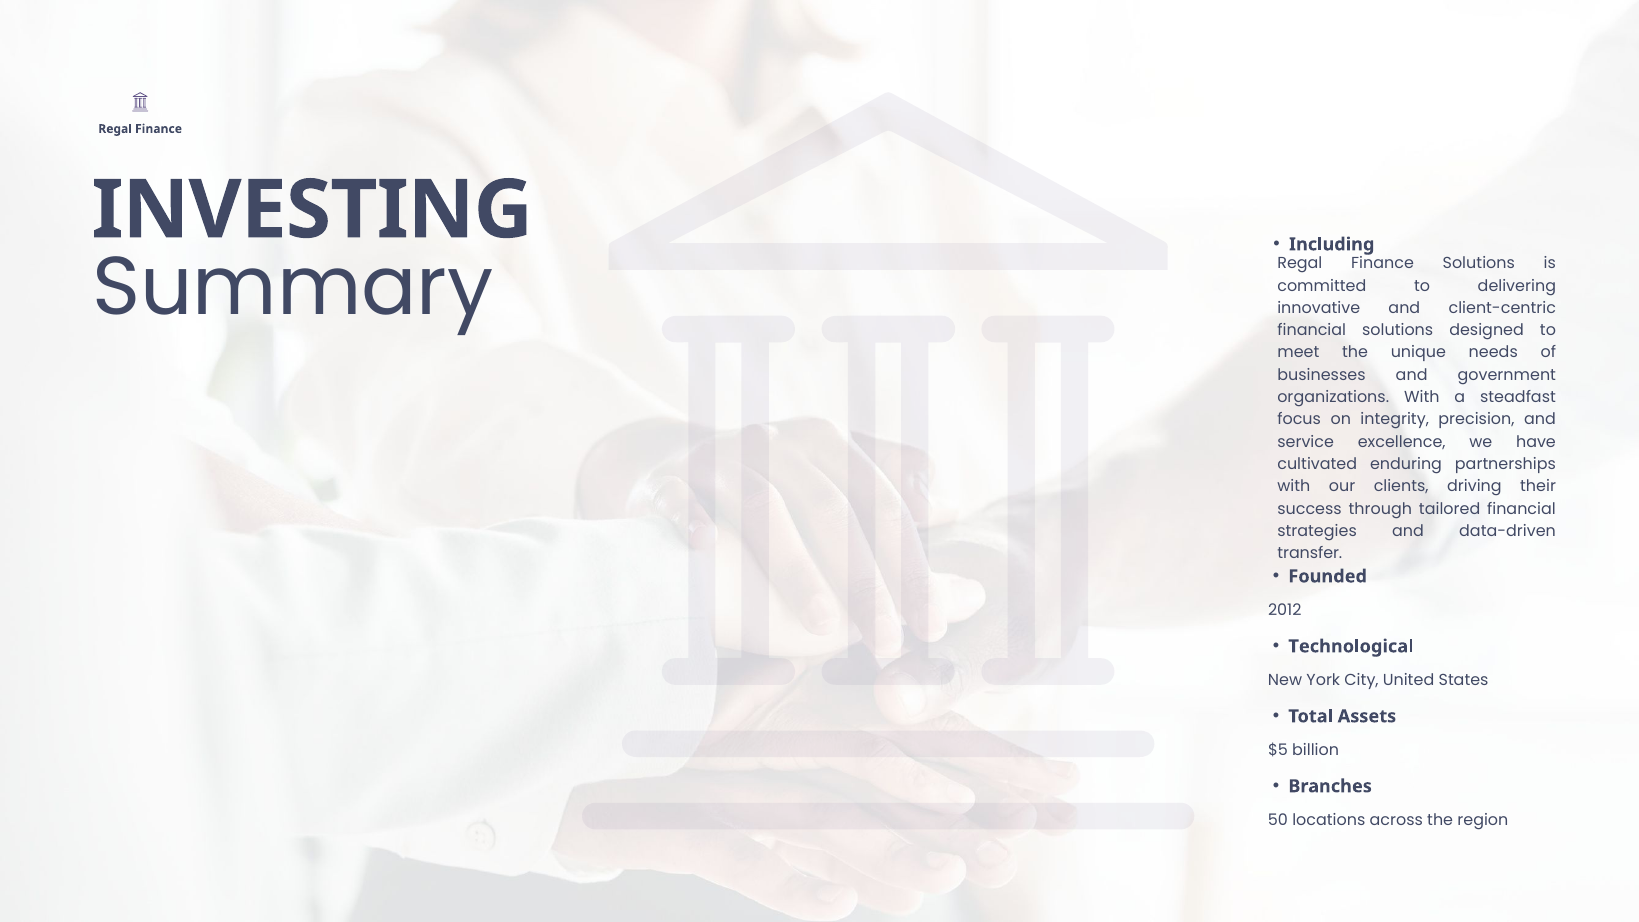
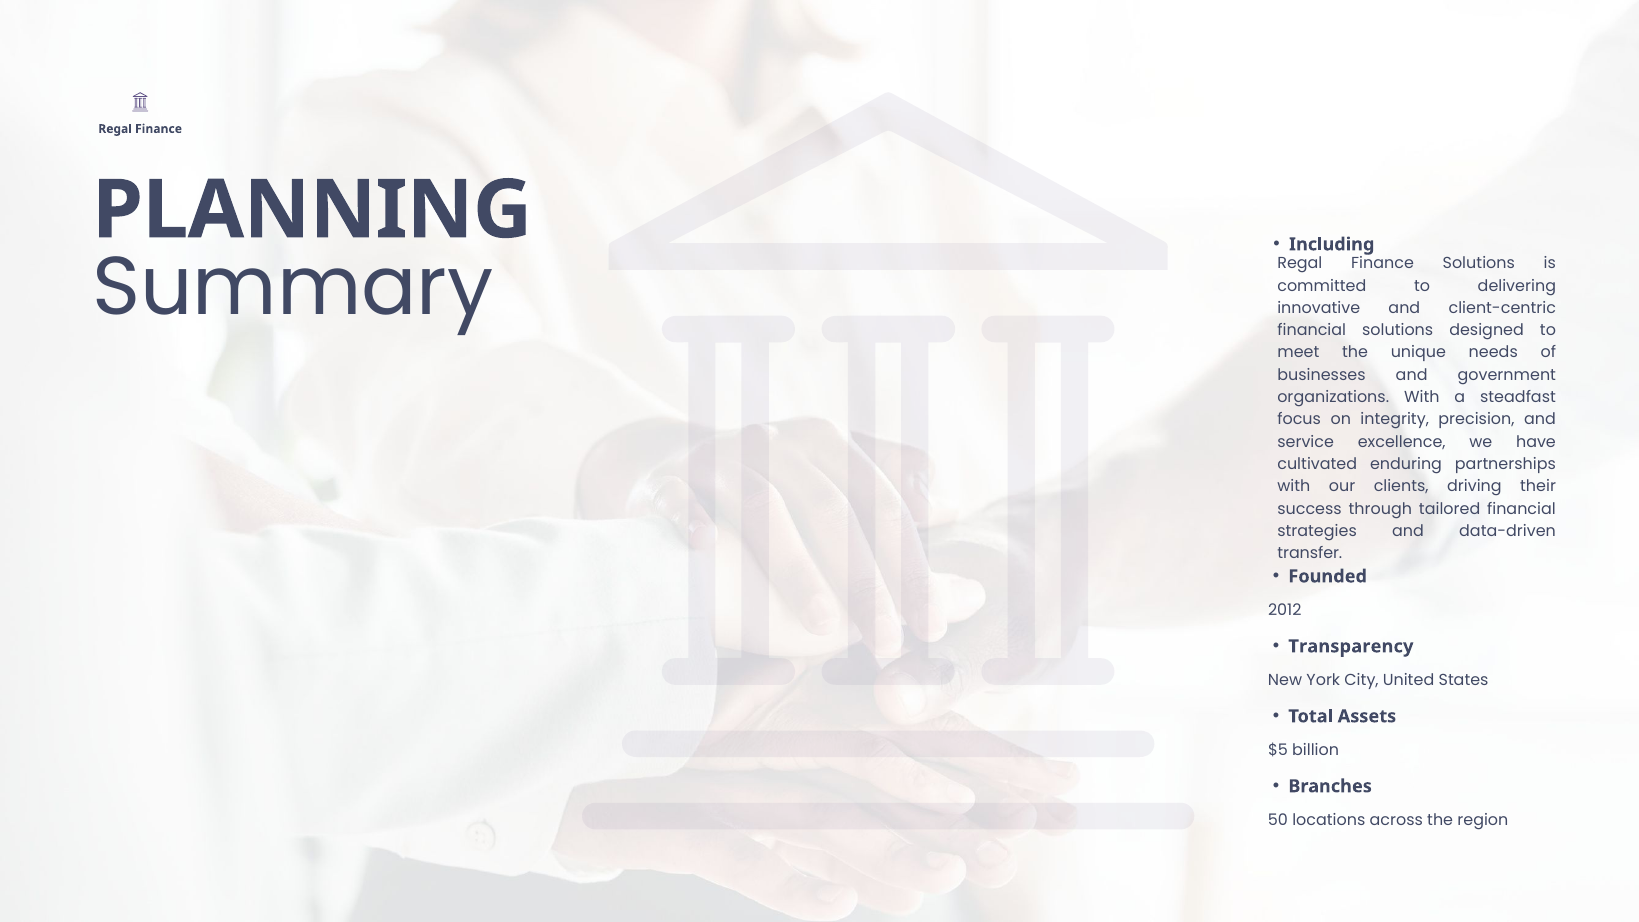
INVESTING: INVESTING -> PLANNING (312, 210)
Technological: Technological -> Transparency (1351, 646)
